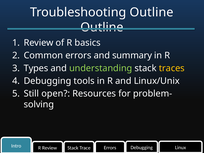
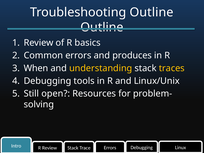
summary: summary -> produces (132, 55)
Types: Types -> When (36, 68)
understanding colour: light green -> yellow (101, 68)
